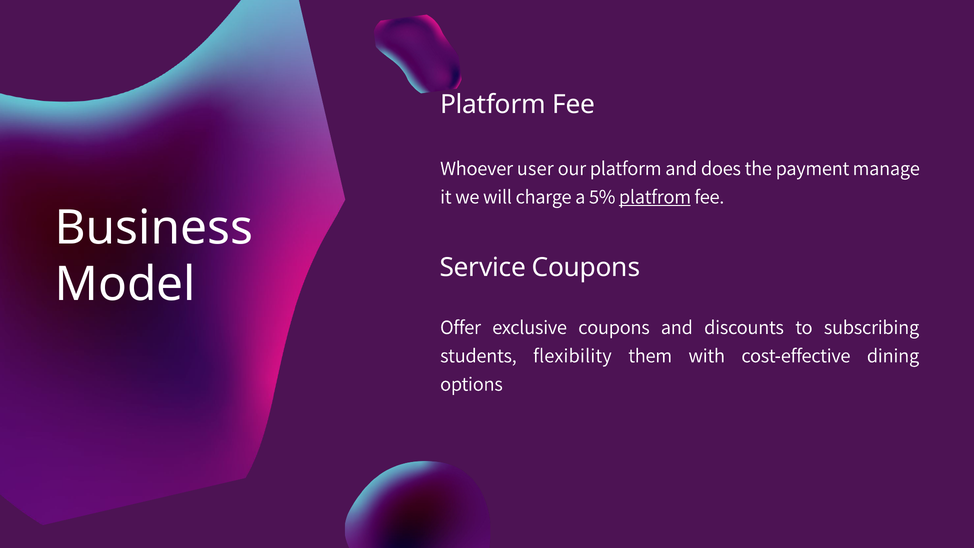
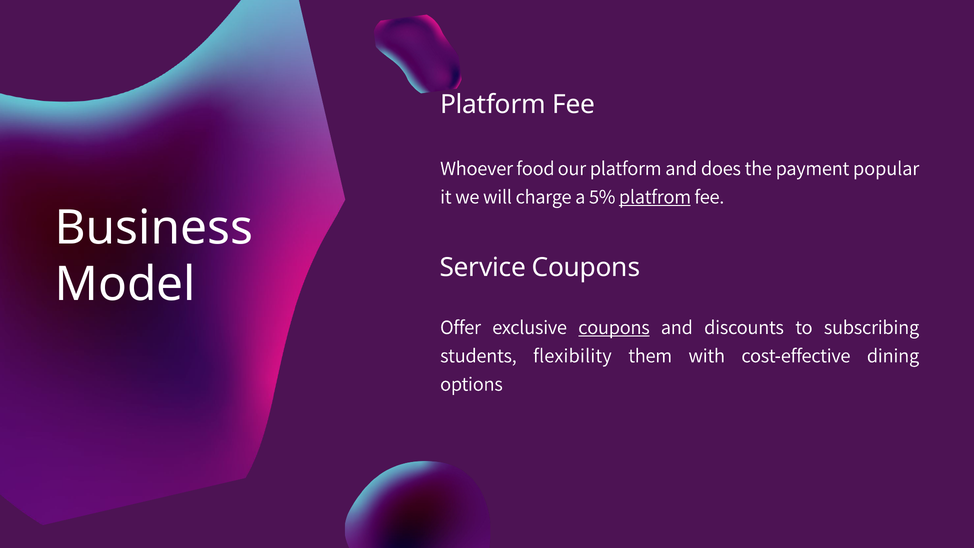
user: user -> food (535, 168)
manage: manage -> popular (886, 168)
coupons underline: none -> present (614, 327)
